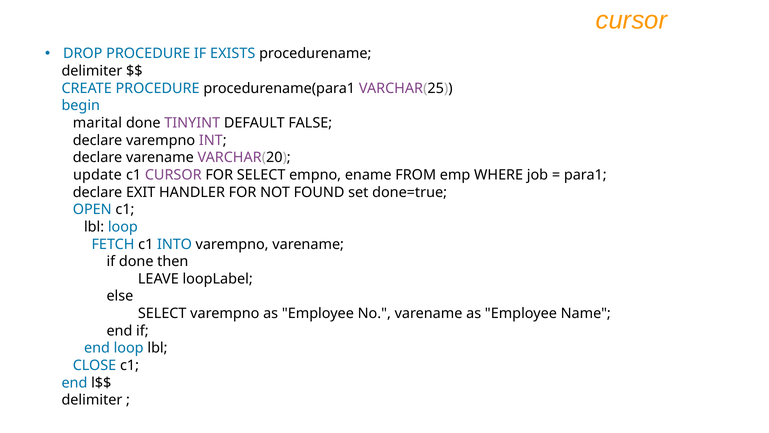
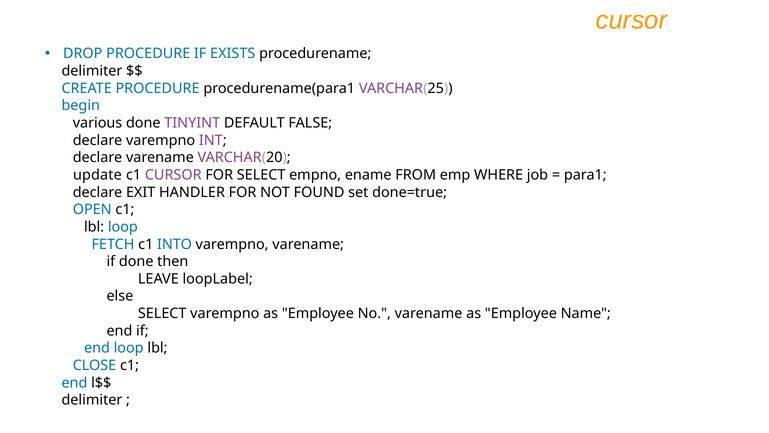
marital: marital -> various (98, 123)
